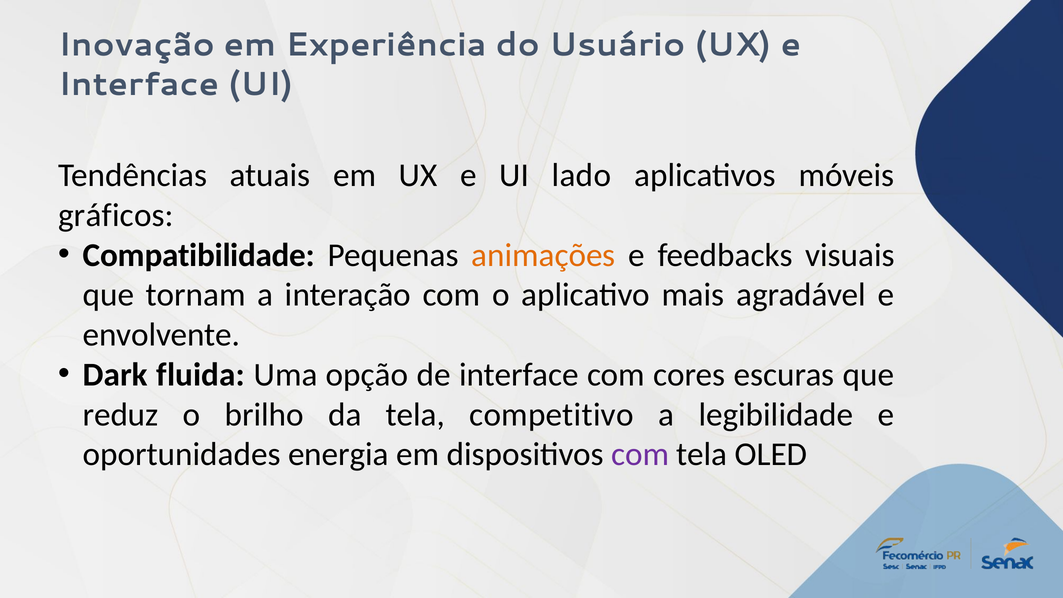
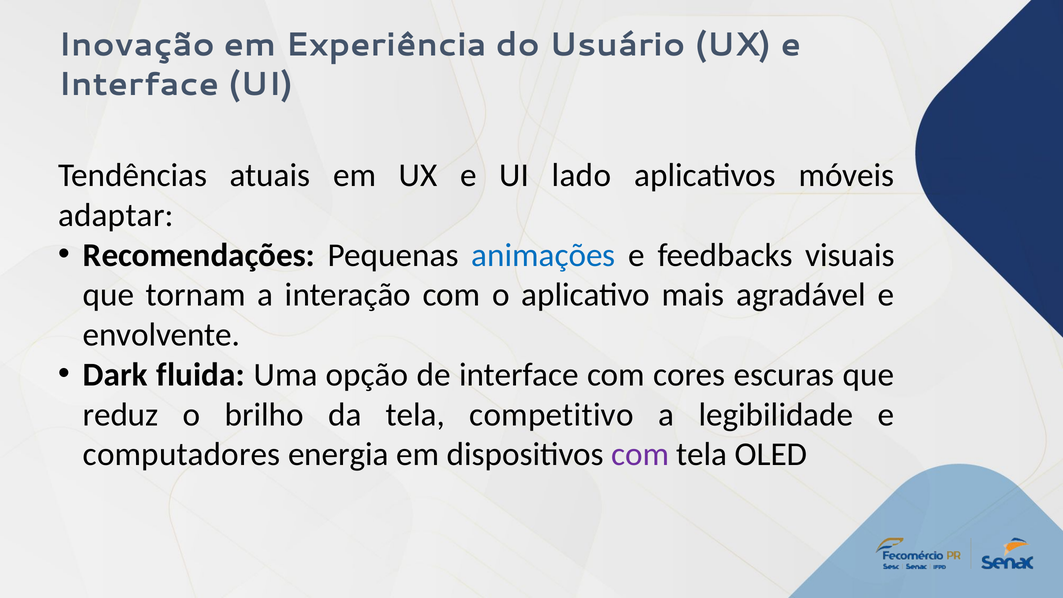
gráficos: gráficos -> adaptar (116, 215)
Compatibilidade: Compatibilidade -> Recomendações (199, 255)
animações colour: orange -> blue (543, 255)
oportunidades: oportunidades -> computadores (182, 454)
